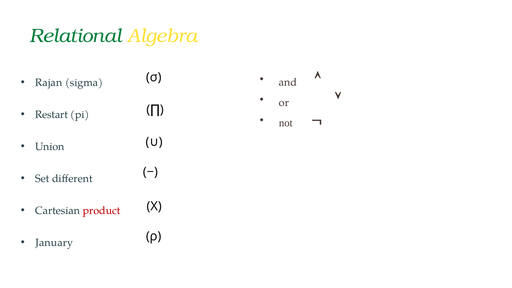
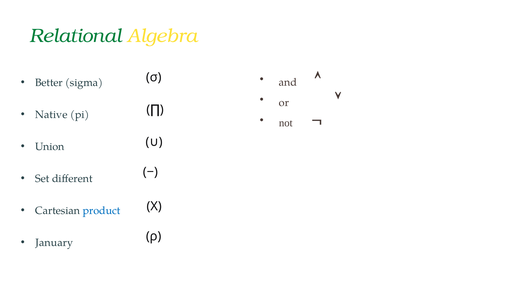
Rajan: Rajan -> Better (49, 83)
Restart: Restart -> Native (51, 115)
product colour: red -> blue (102, 211)
